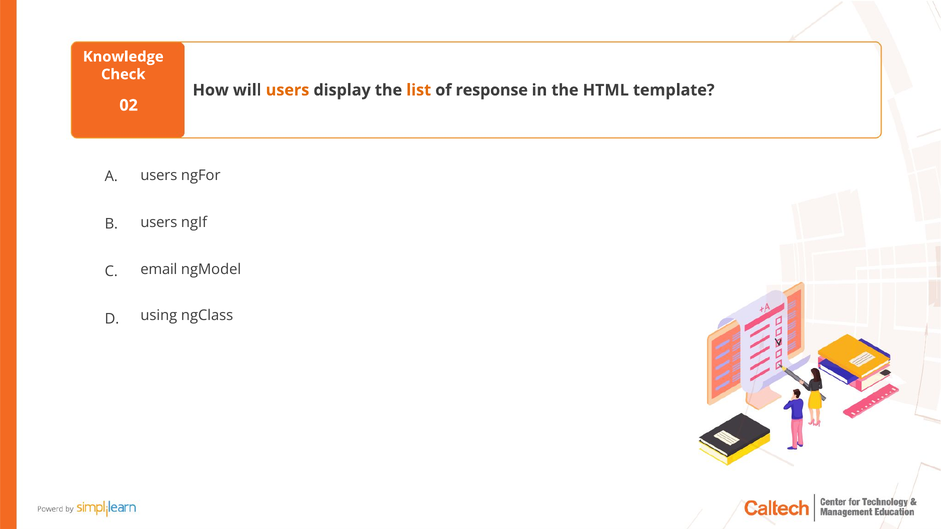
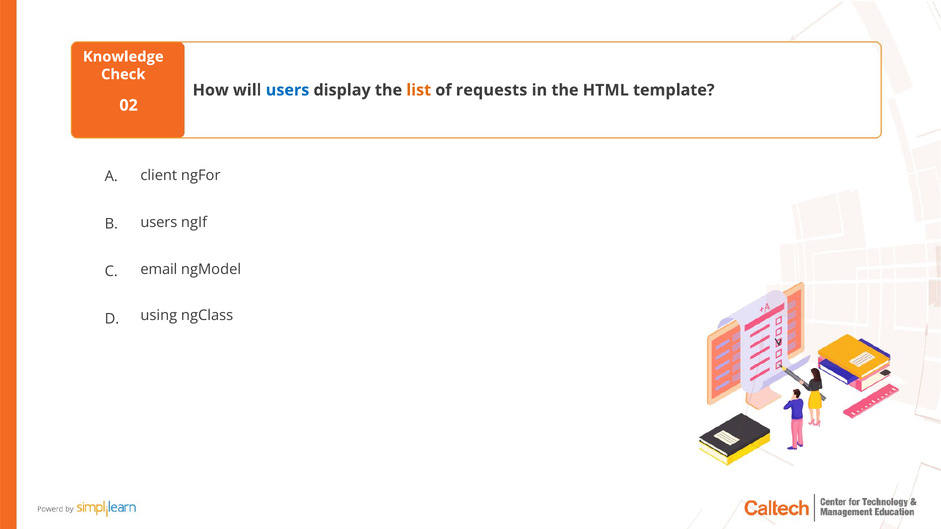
users colour: orange -> blue (288, 90)
response: response -> requests (492, 90)
users: users -> client (159, 175)
